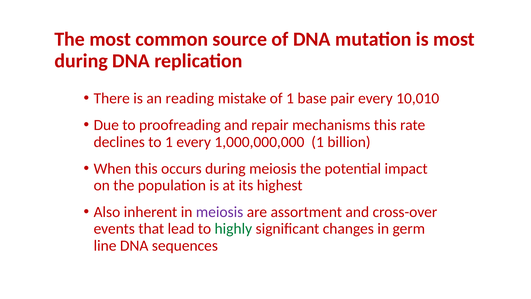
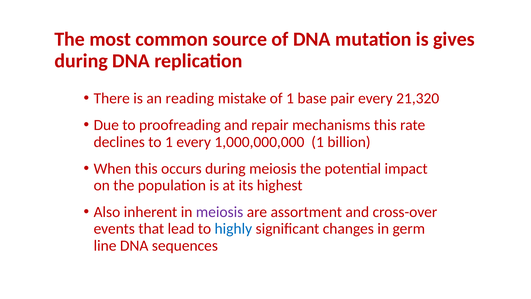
is most: most -> gives (454, 39)
10,010: 10,010 -> 21,320 (418, 98)
highly colour: green -> blue (233, 229)
